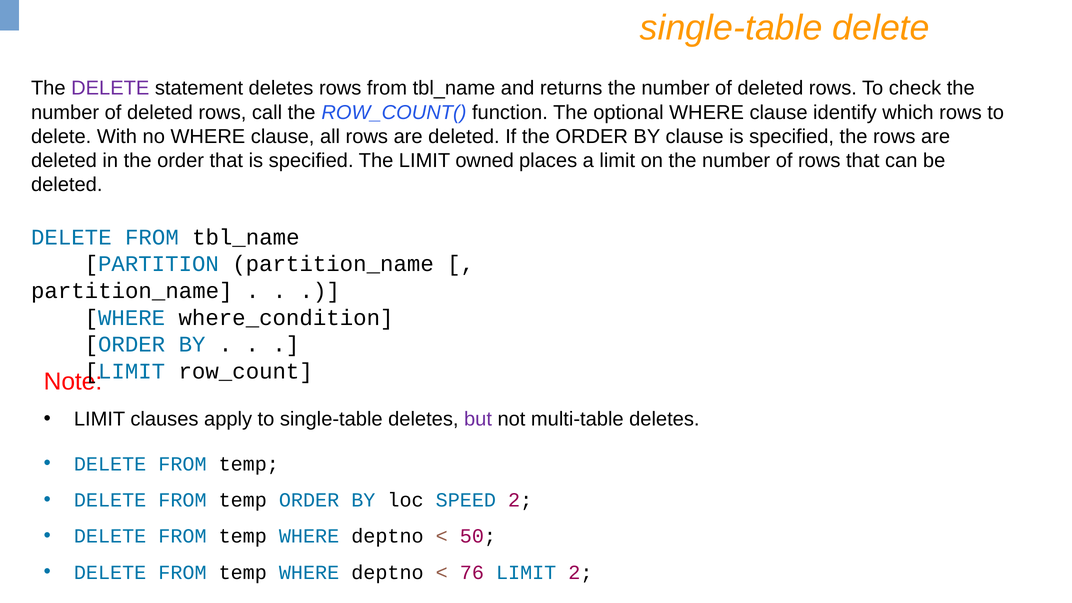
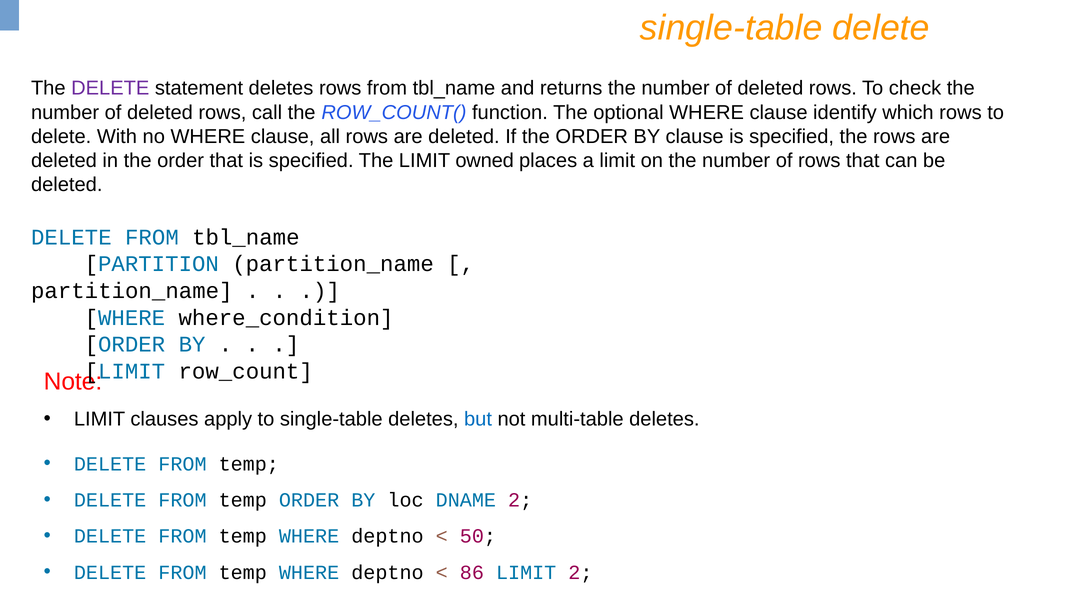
but colour: purple -> blue (478, 419)
SPEED: SPEED -> DNAME (466, 500)
76: 76 -> 86 (472, 572)
